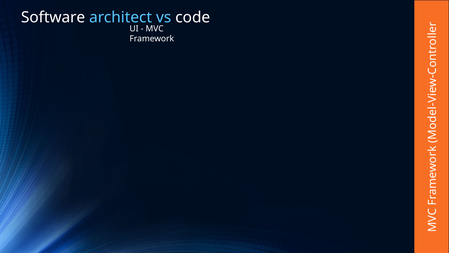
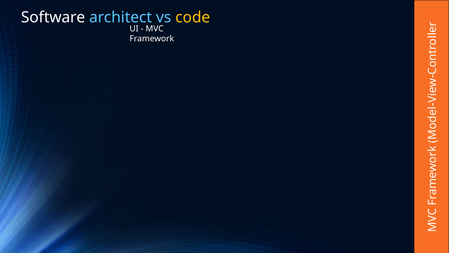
code colour: white -> yellow (193, 17)
